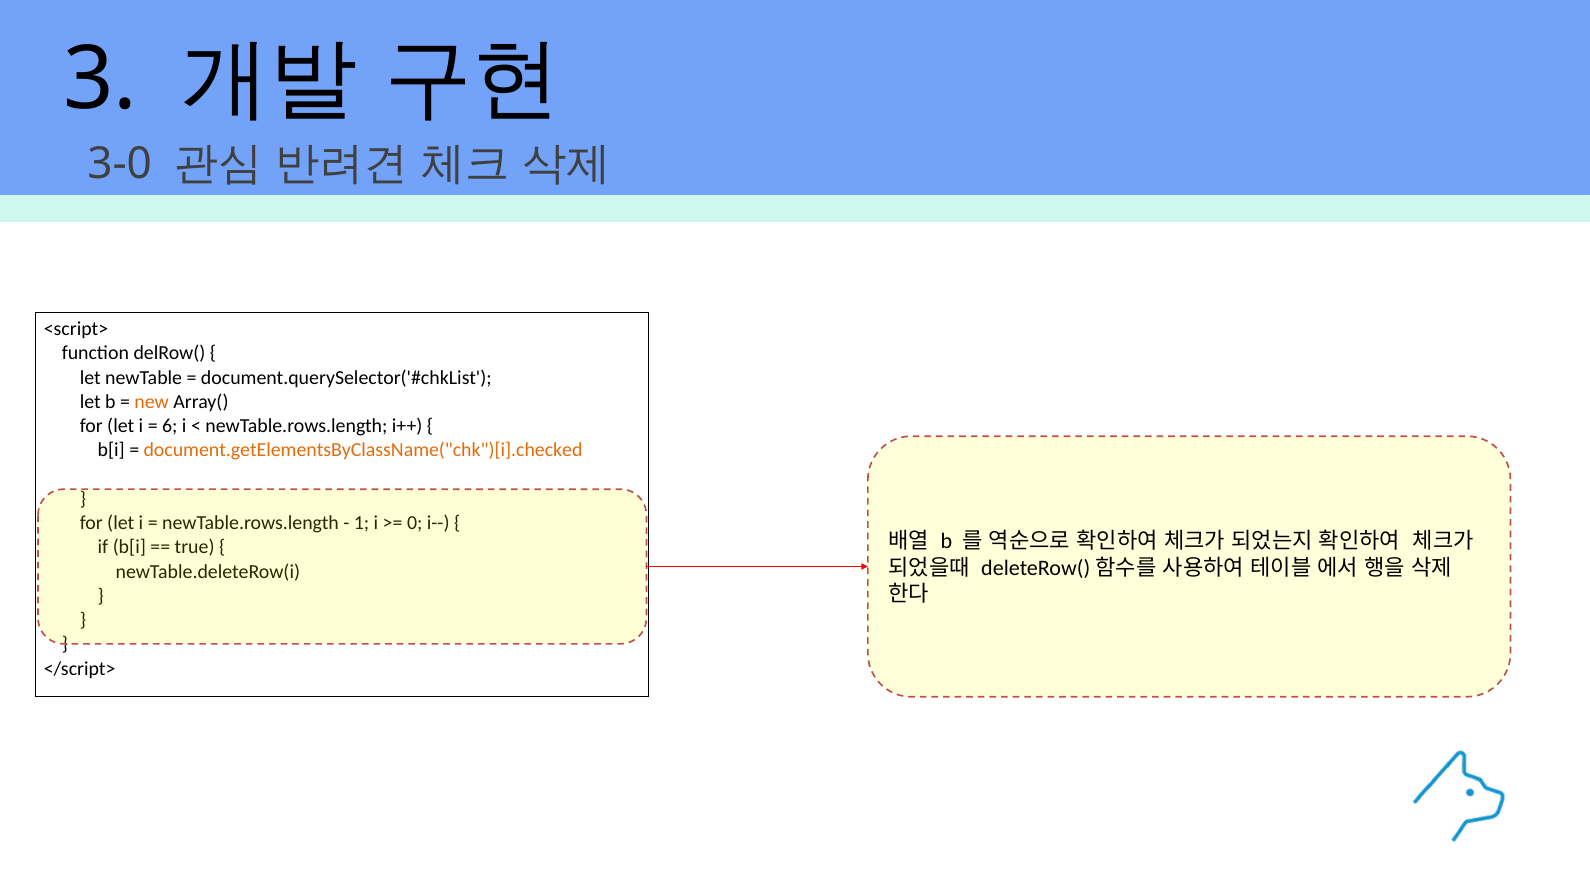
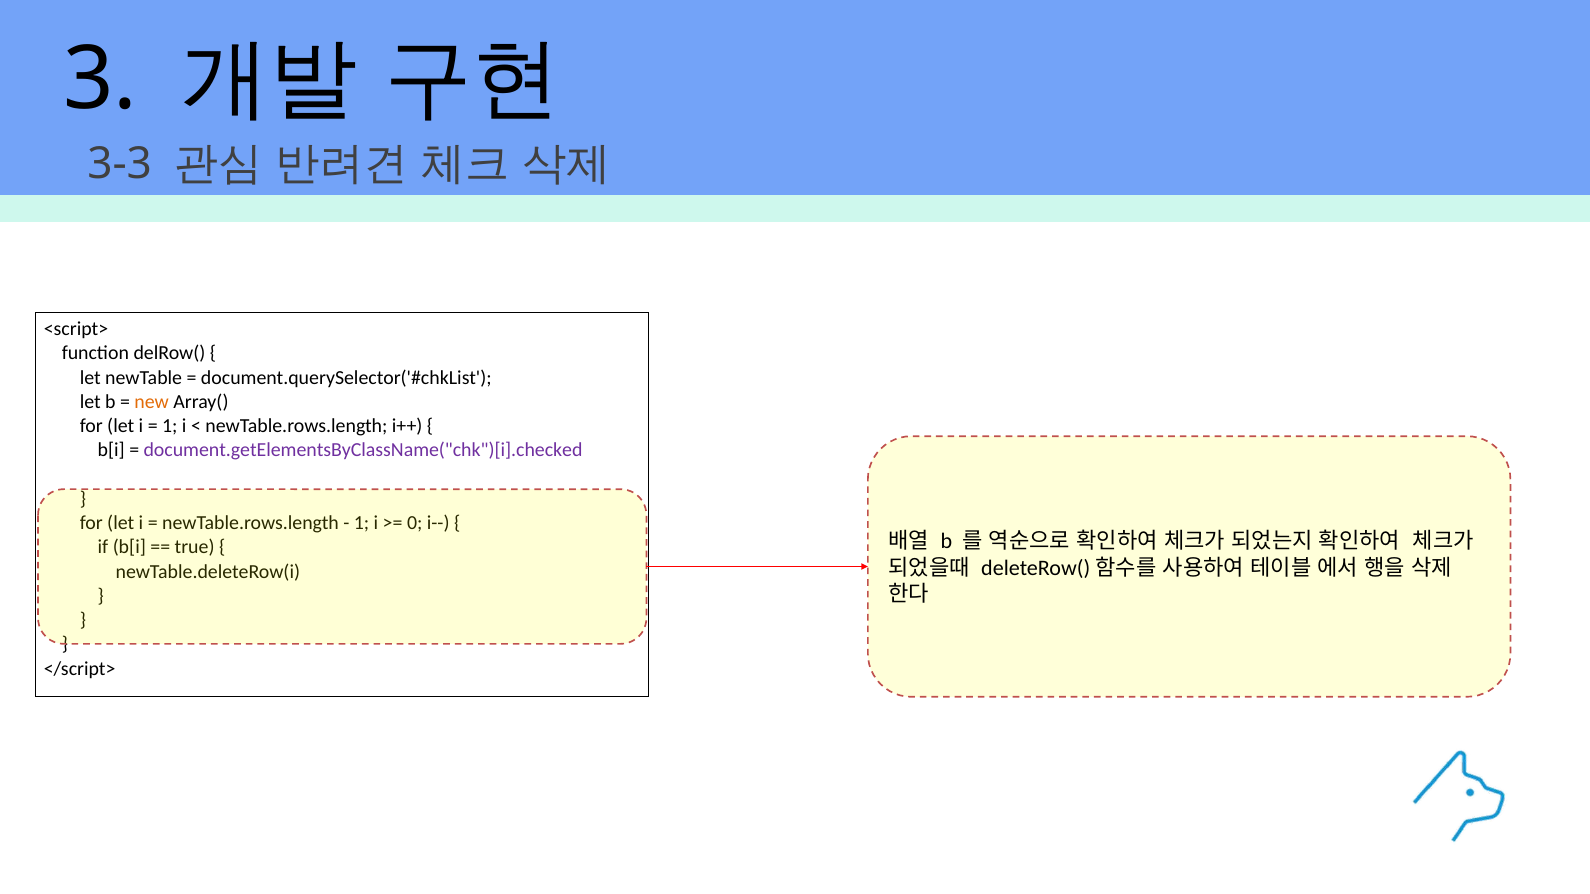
3-0: 3-0 -> 3-3 (120, 164)
6: 6 -> 1 (170, 426)
document.getElementsByClassName("chk")[i].checked colour: orange -> purple (363, 451)
